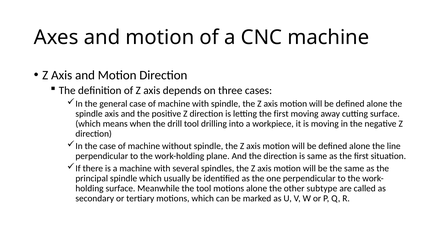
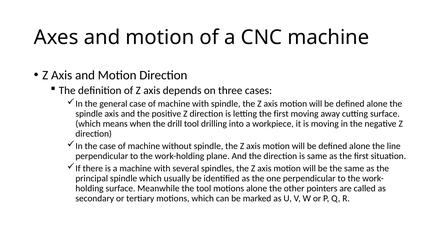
subtype: subtype -> pointers (322, 188)
